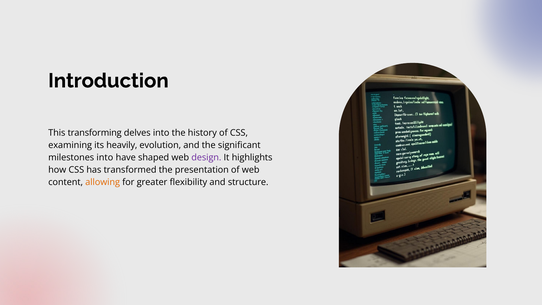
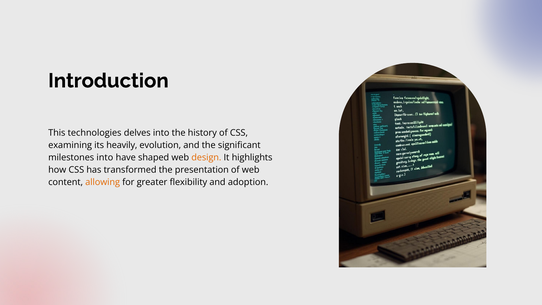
transforming: transforming -> technologies (95, 133)
design colour: purple -> orange (206, 158)
structure: structure -> adoption (248, 182)
